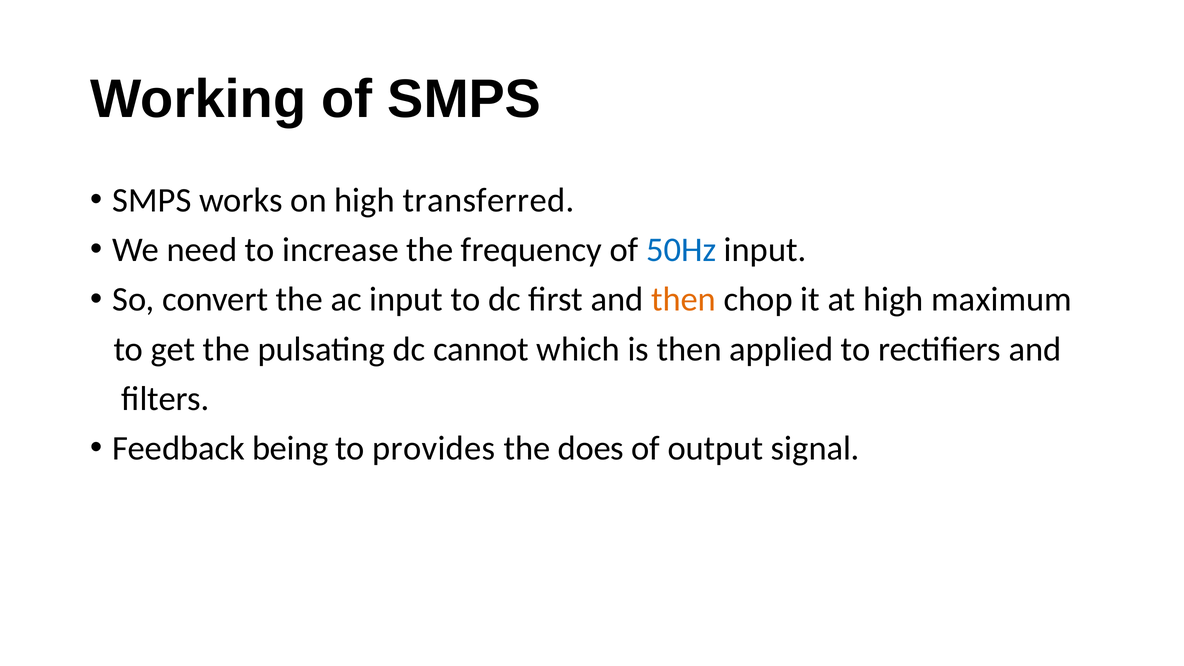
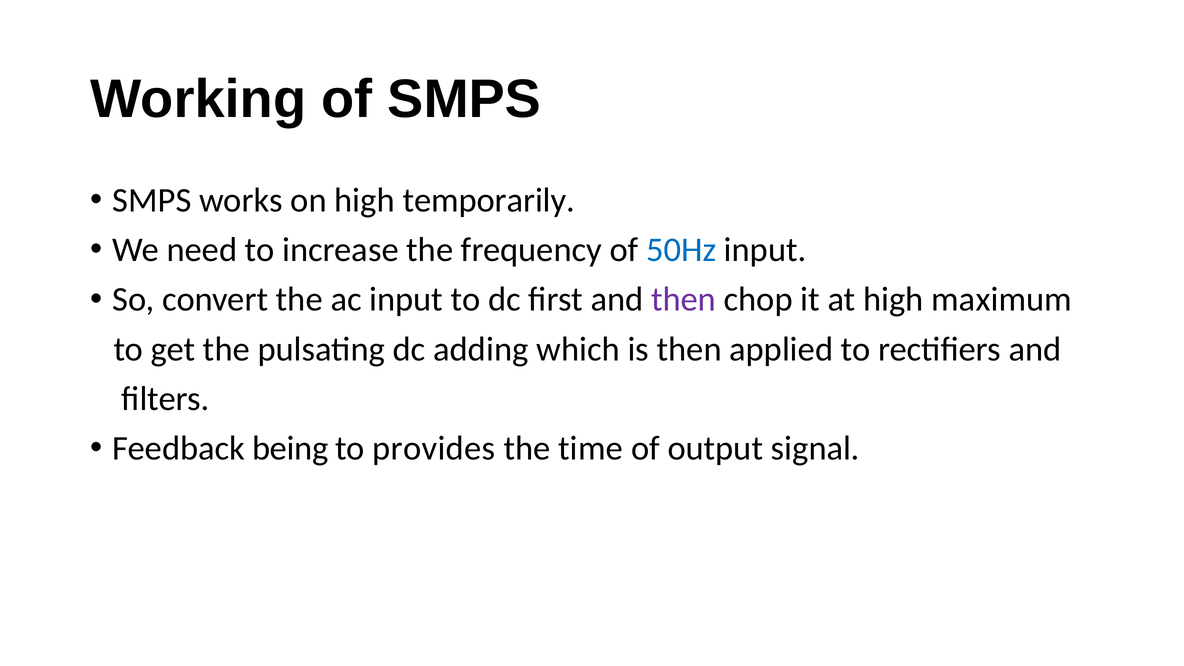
transferred: transferred -> temporarily (489, 200)
then colour: orange -> purple (684, 299)
cannot: cannot -> adding (481, 349)
does: does -> time (591, 448)
